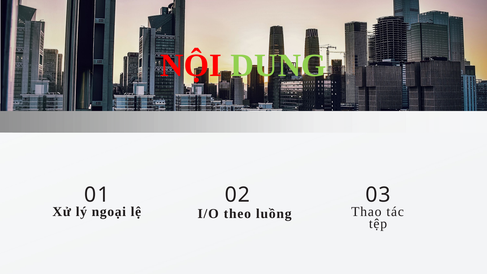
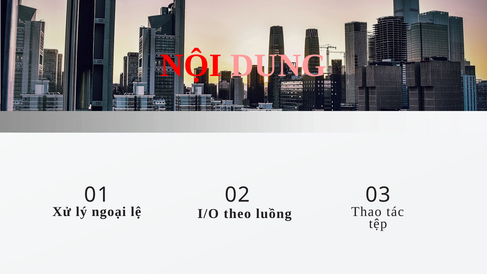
DUNG colour: light green -> pink (279, 66)
